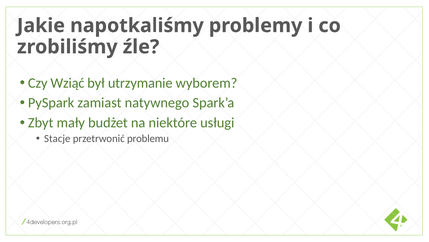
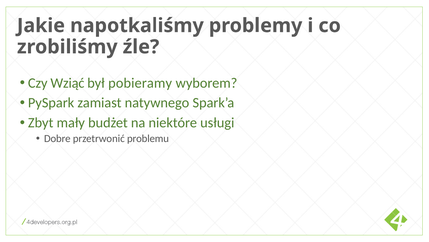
utrzymanie: utrzymanie -> pobieramy (140, 83)
Stacje: Stacje -> Dobre (57, 138)
